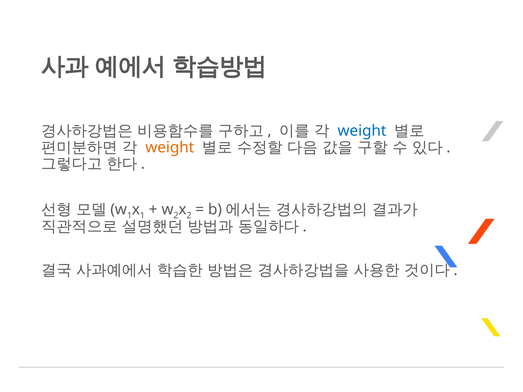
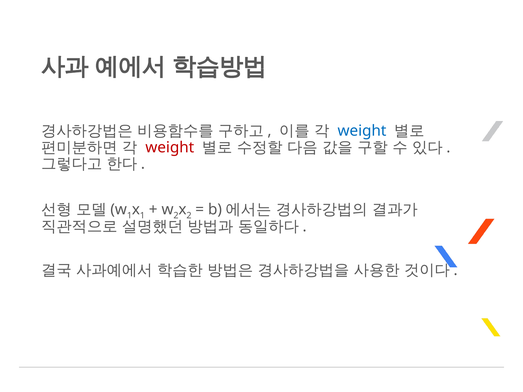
weight colour: orange -> red (170, 148)
